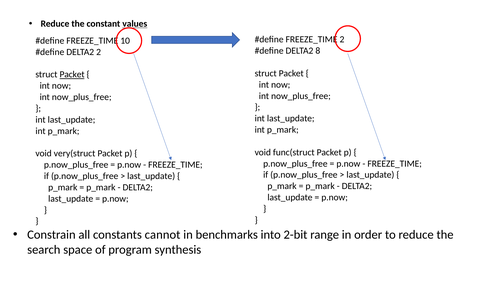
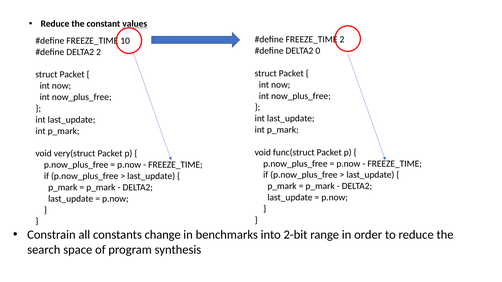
8: 8 -> 0 (318, 51)
Packet underline: present -> none (72, 75)
cannot: cannot -> change (163, 235)
